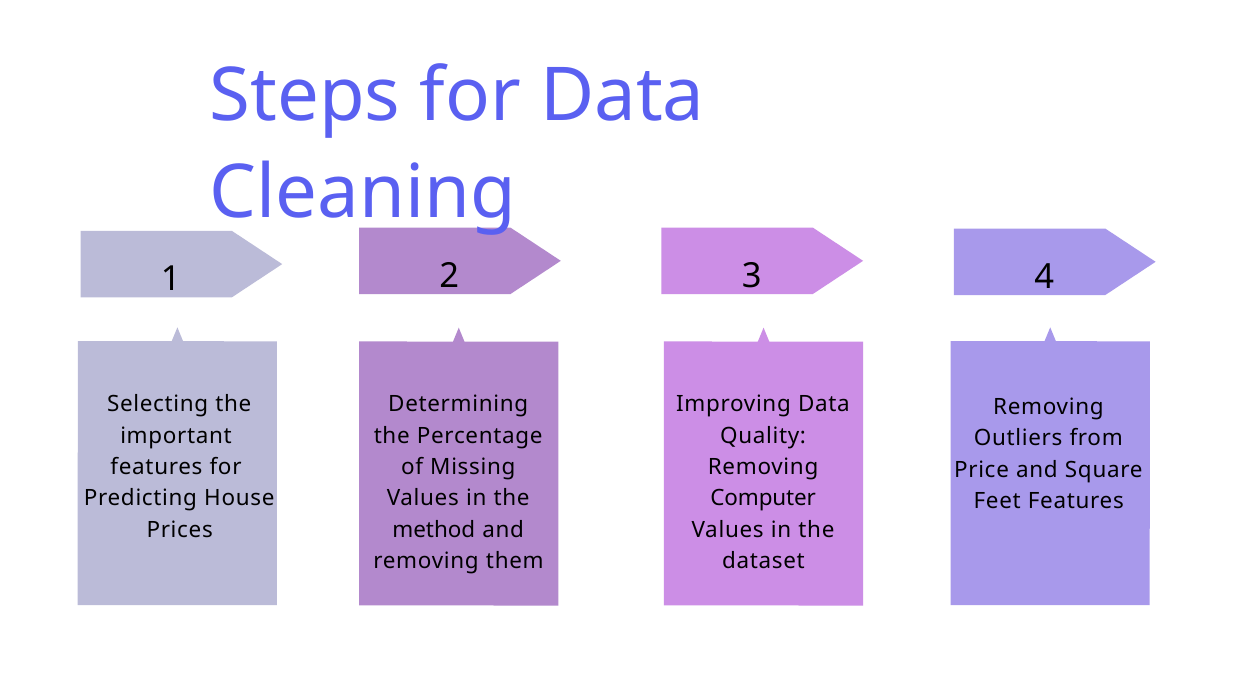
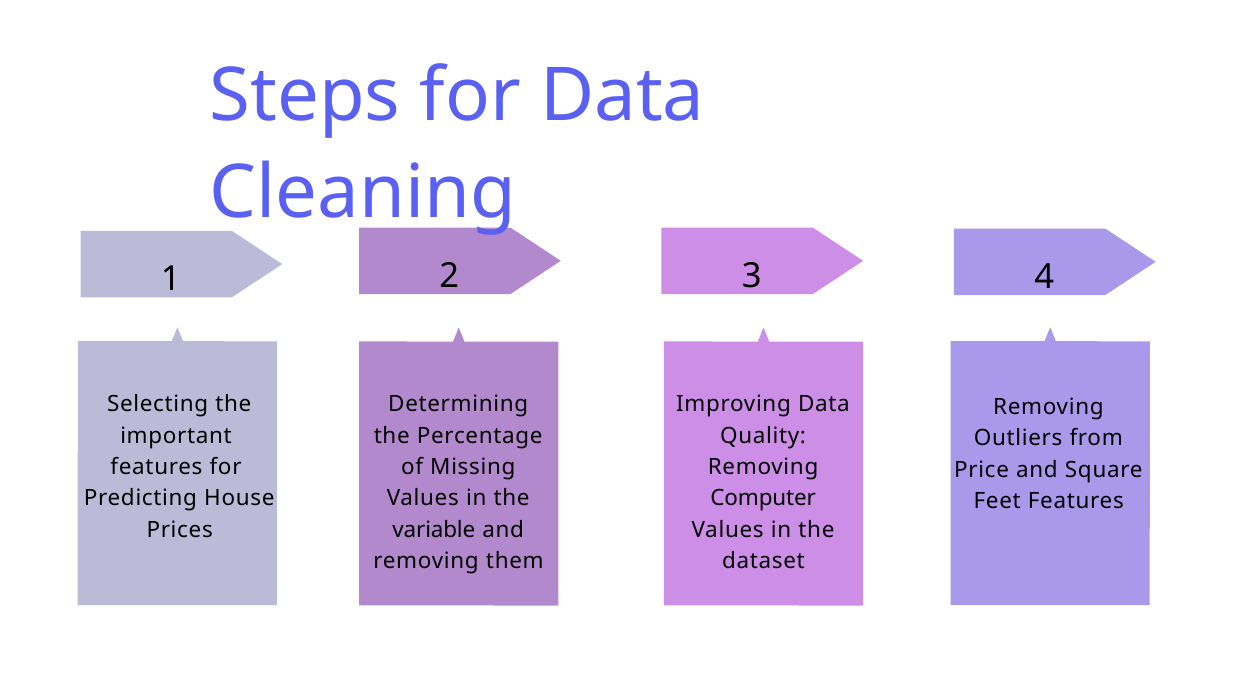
method: method -> variable (434, 530)
